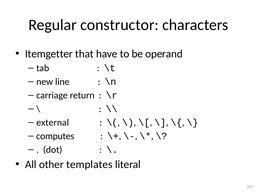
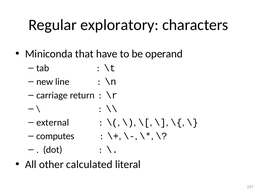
constructor: constructor -> exploratory (119, 25)
Itemgetter: Itemgetter -> Miniconda (49, 54)
templates: templates -> calculated (89, 164)
